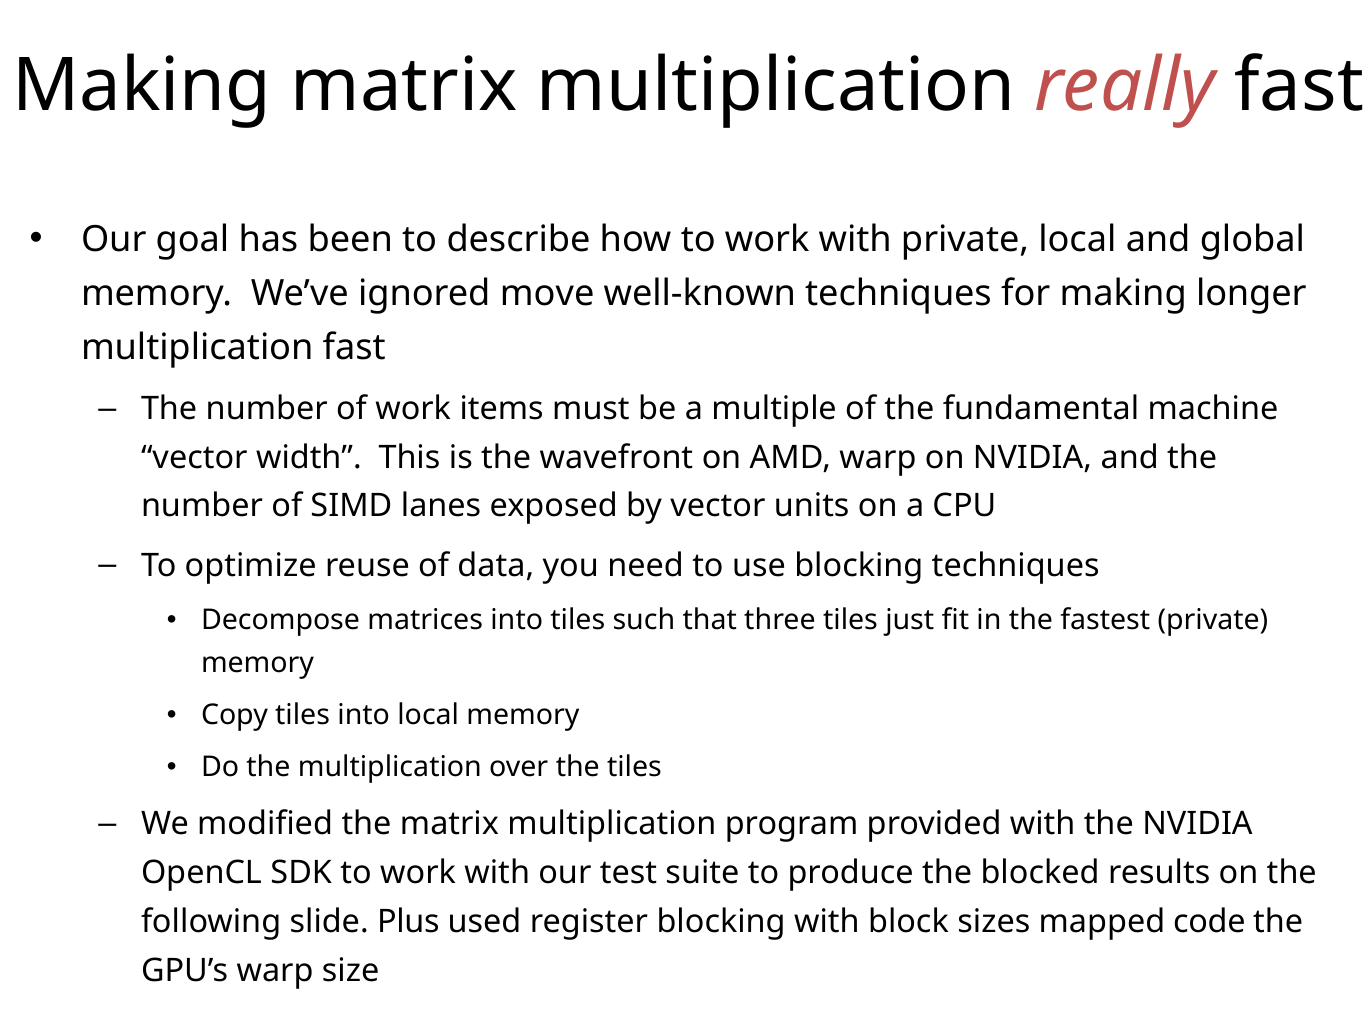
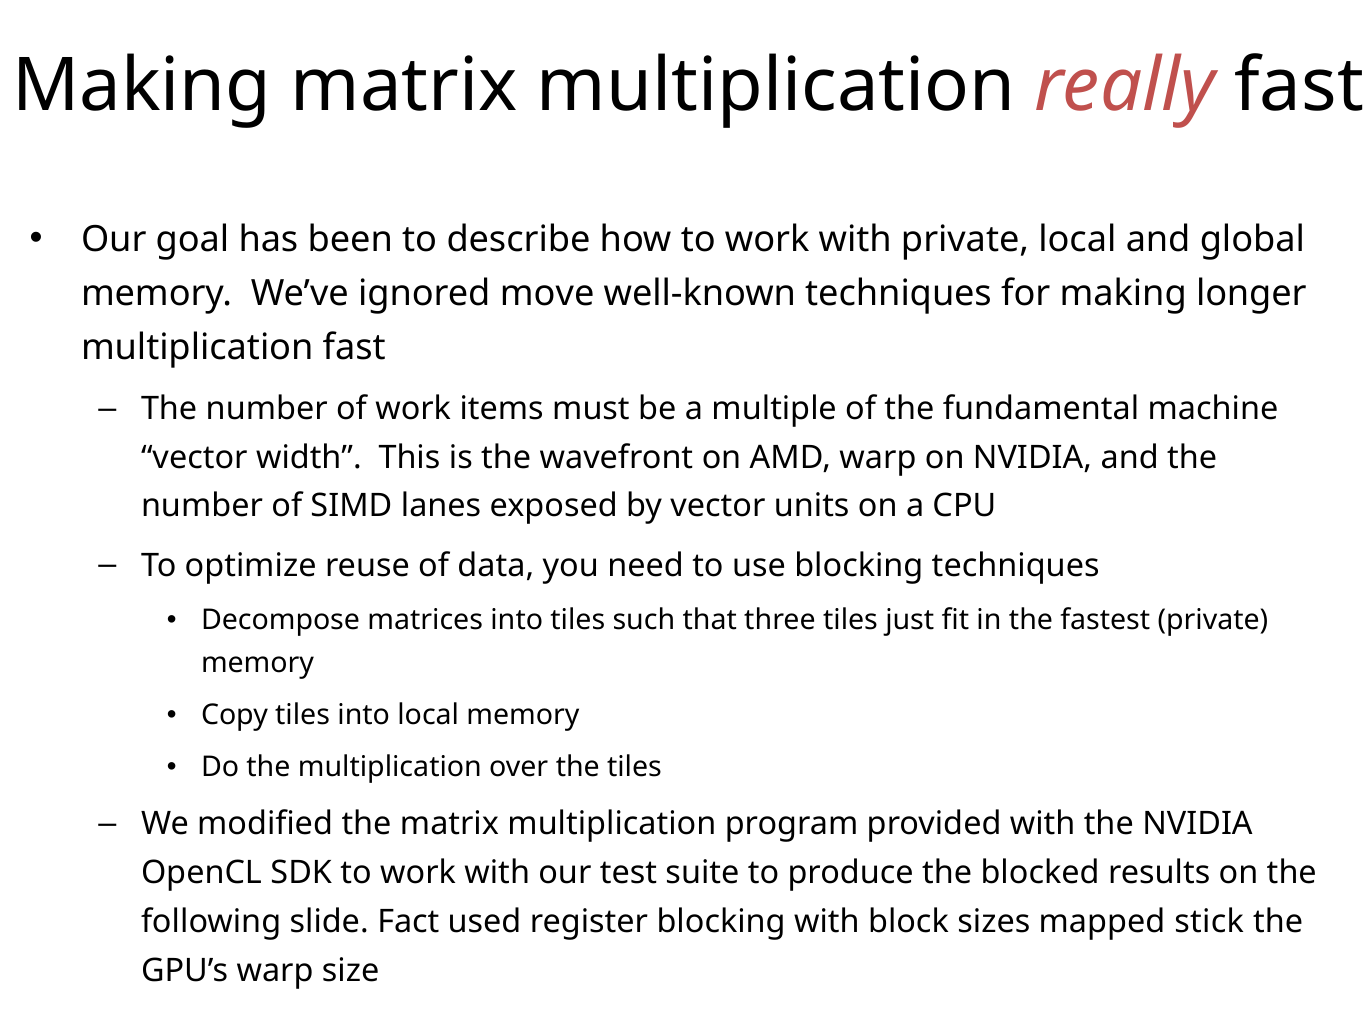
Plus: Plus -> Fact (408, 922)
code: code -> stick (1209, 922)
